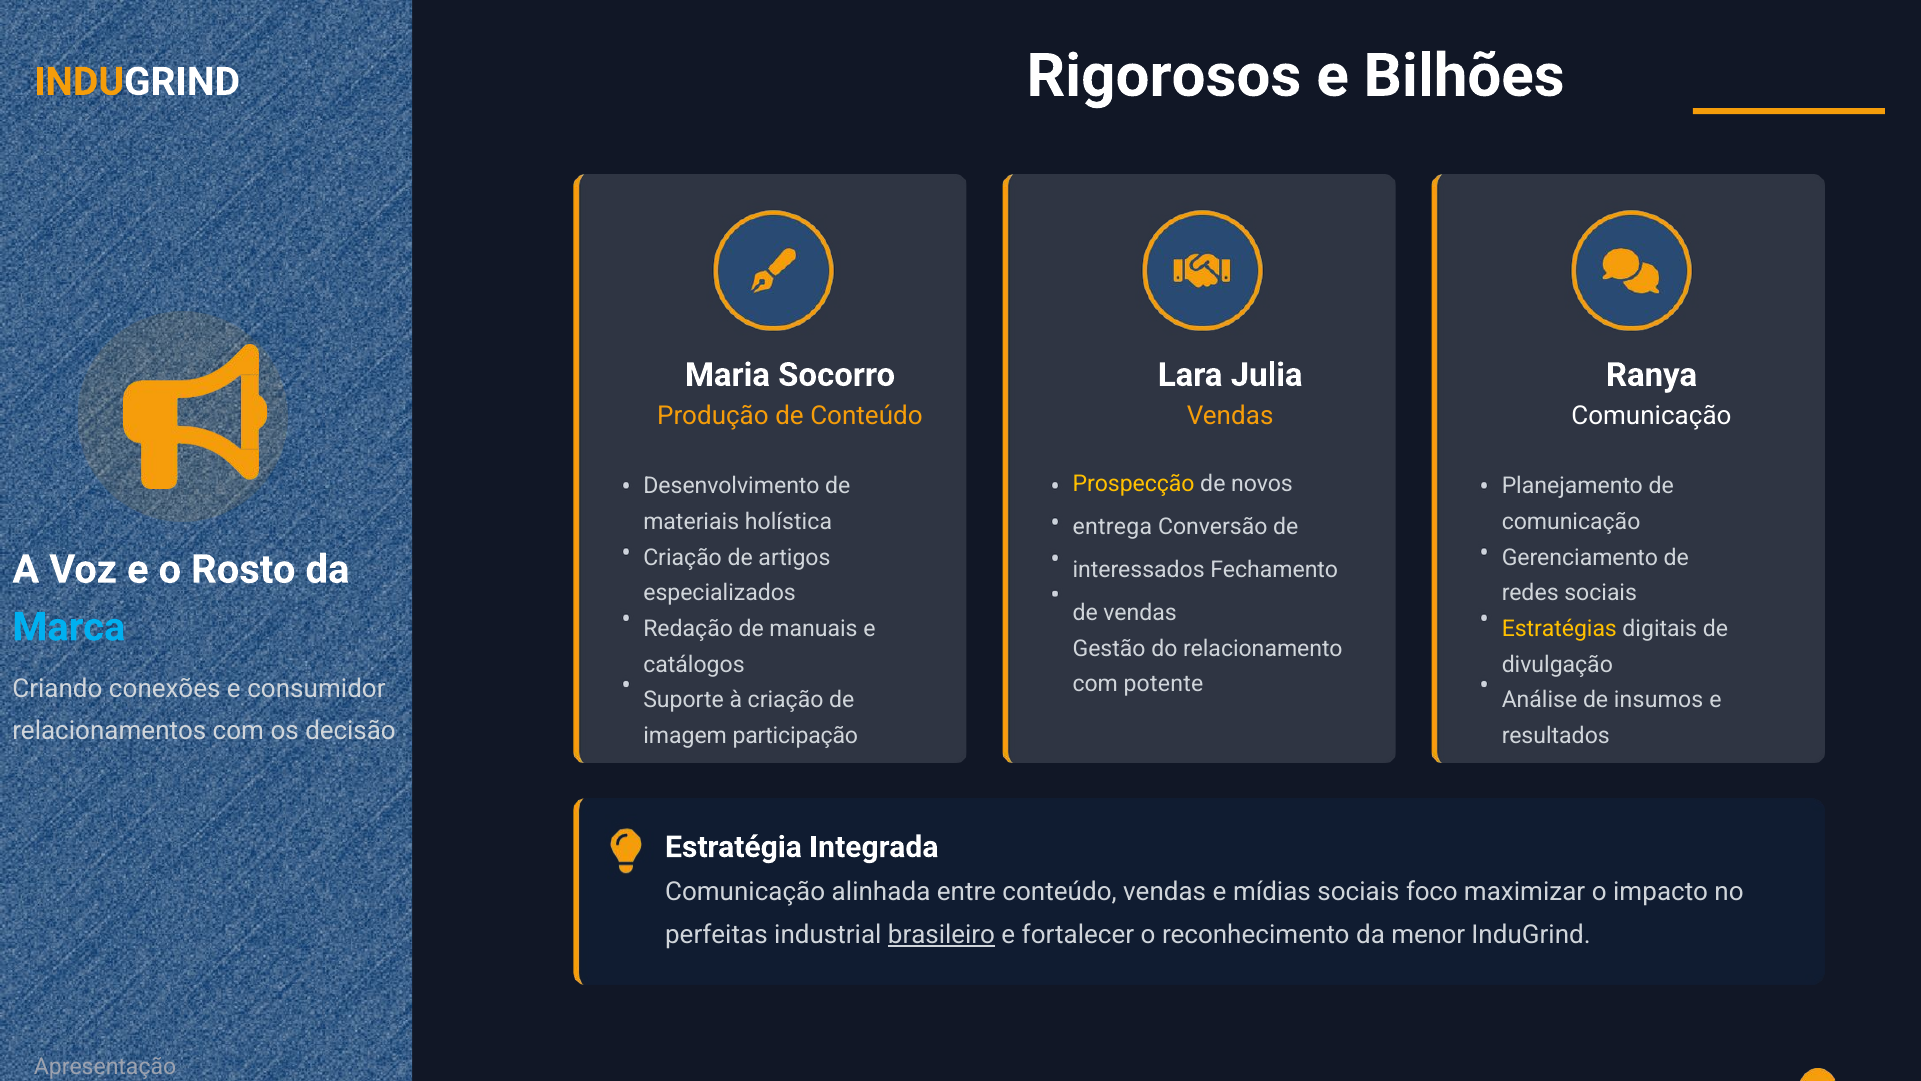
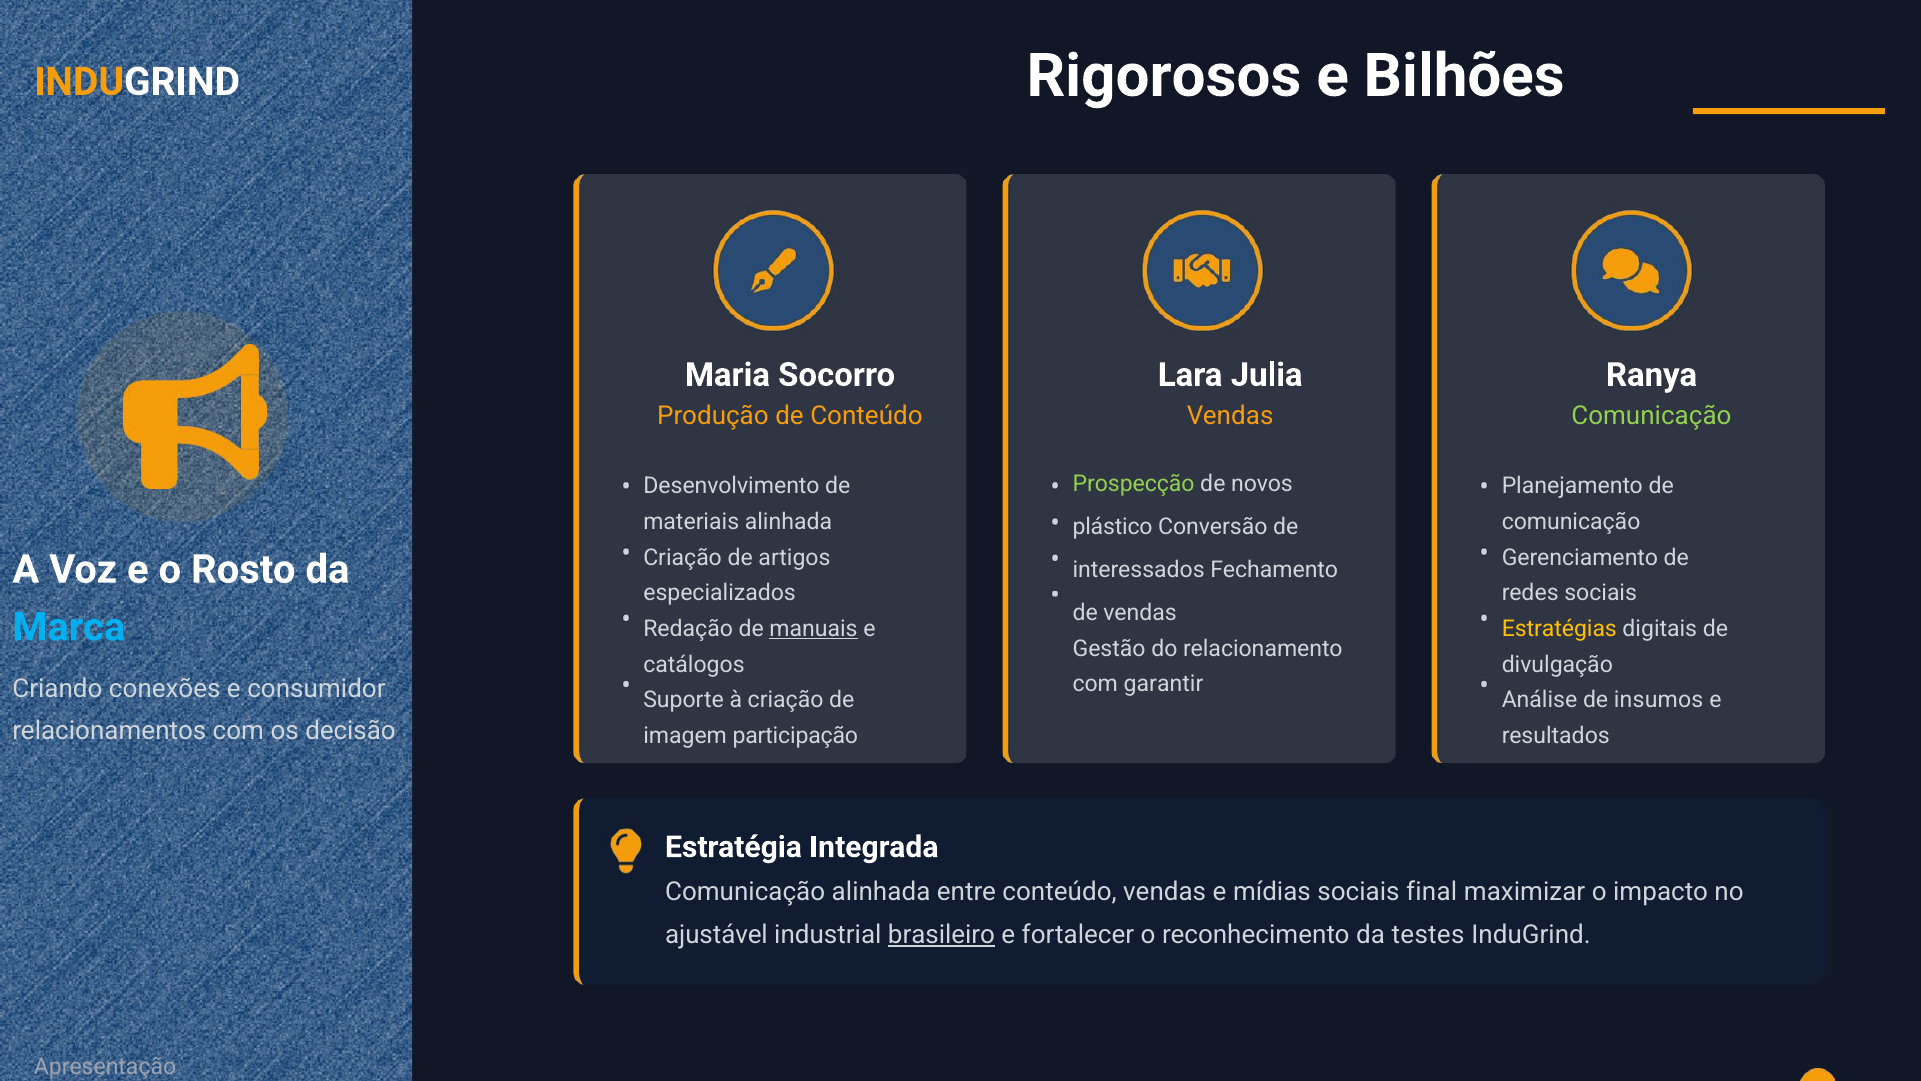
Comunicação colour: white -> light green (1651, 416)
Prospecção colour: yellow -> light green (1134, 484)
materiais holística: holística -> alinhada (788, 522)
entrega: entrega -> plástico (1113, 527)
manuais underline: none -> present (814, 629)
potente: potente -> garantir (1164, 684)
foco: foco -> final (1432, 892)
perfeitas: perfeitas -> ajustável (716, 934)
menor: menor -> testes (1428, 934)
